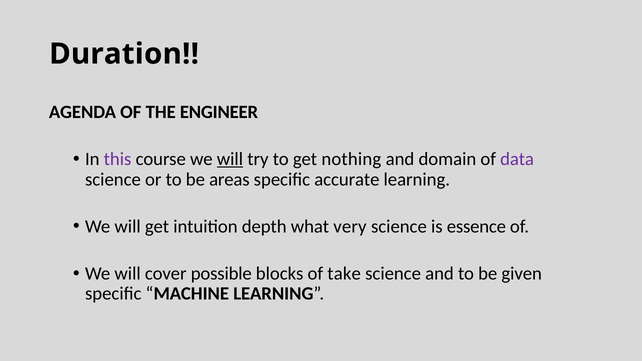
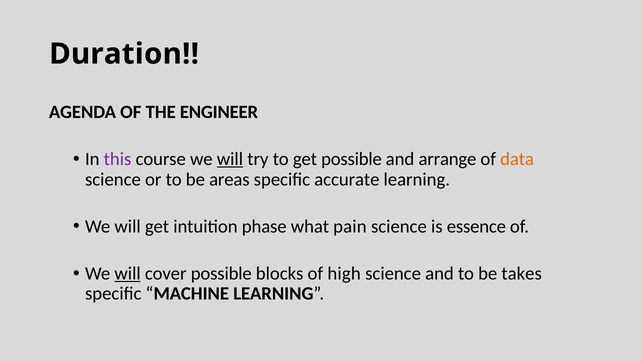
get nothing: nothing -> possible (352, 159)
domain: domain -> arrange (447, 159)
data colour: purple -> orange (517, 159)
depth: depth -> phase (264, 227)
very: very -> pain (350, 227)
will underline: none -> present (128, 274)
take: take -> high (344, 274)
given: given -> takes (522, 274)
